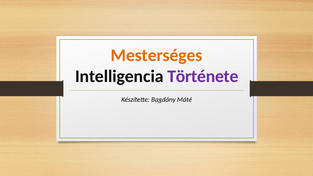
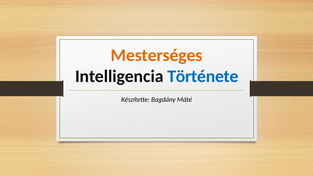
Története colour: purple -> blue (203, 76)
